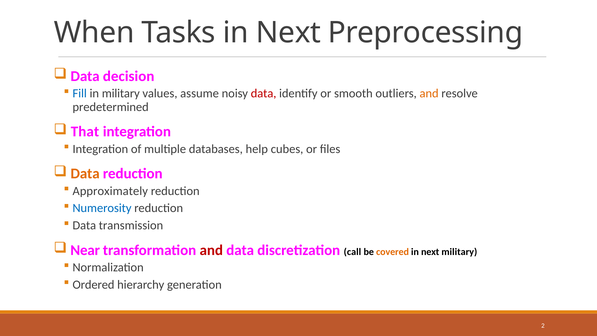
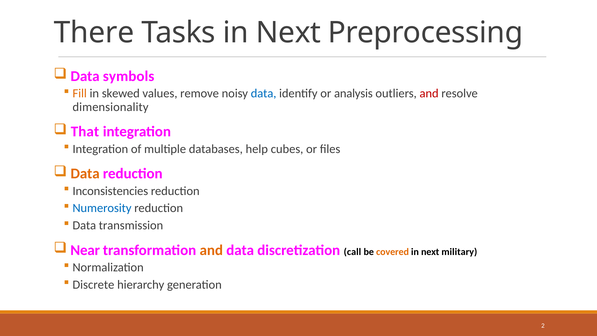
When: When -> There (94, 33)
decision: decision -> symbols (129, 76)
Fill colour: blue -> orange (80, 93)
in military: military -> skewed (121, 93)
assume: assume -> remove (200, 93)
data colour: red -> blue (264, 93)
smooth: smooth -> analysis (353, 93)
and colour: orange -> red (429, 93)
predetermined: predetermined -> dimensionality (111, 107)
Approximately: Approximately -> Inconsistencies (110, 191)
and colour: red -> orange (211, 250)
Ordered: Ordered -> Discrete (93, 284)
